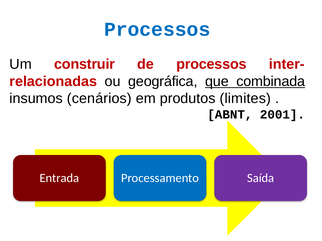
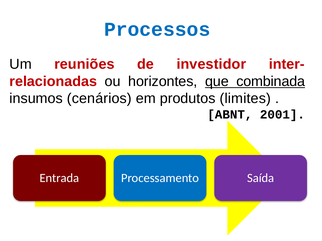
construir: construir -> reuniões (84, 64)
de processos: processos -> investidor (211, 64)
geográfica: geográfica -> horizontes (163, 82)
